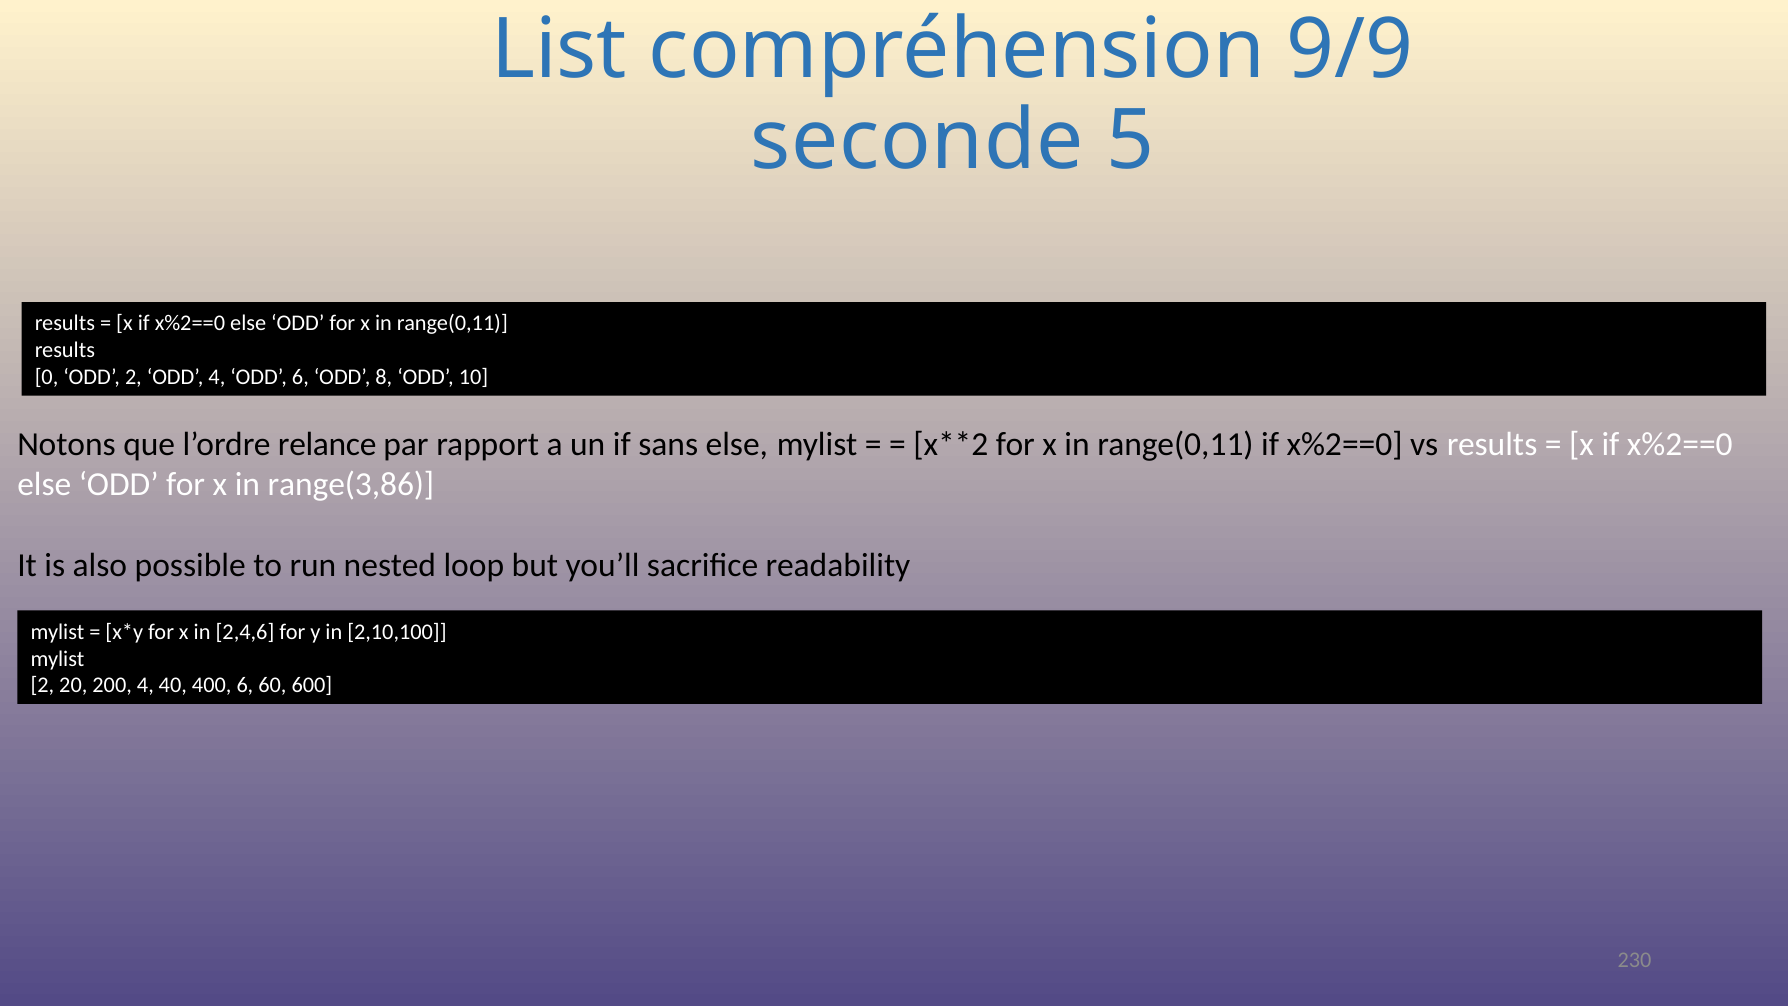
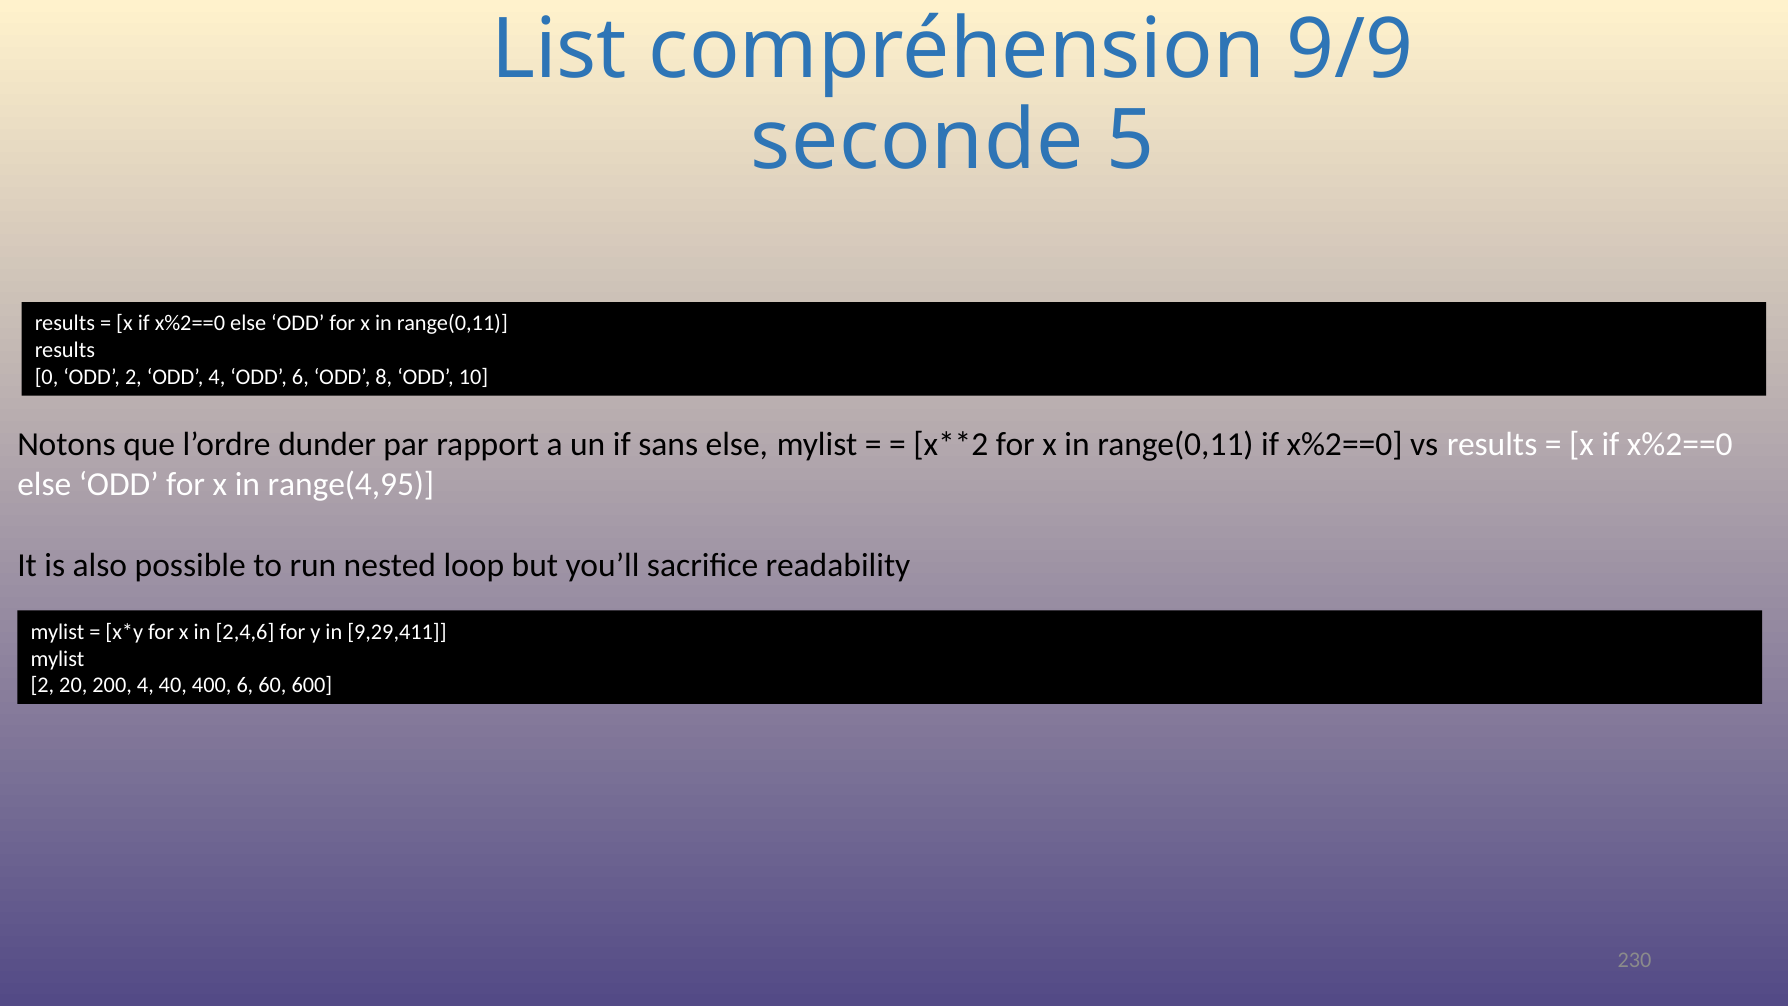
relance: relance -> dunder (327, 445)
range(3,86: range(3,86 -> range(4,95 (351, 485)
2,10,100: 2,10,100 -> 9,29,411 (397, 632)
